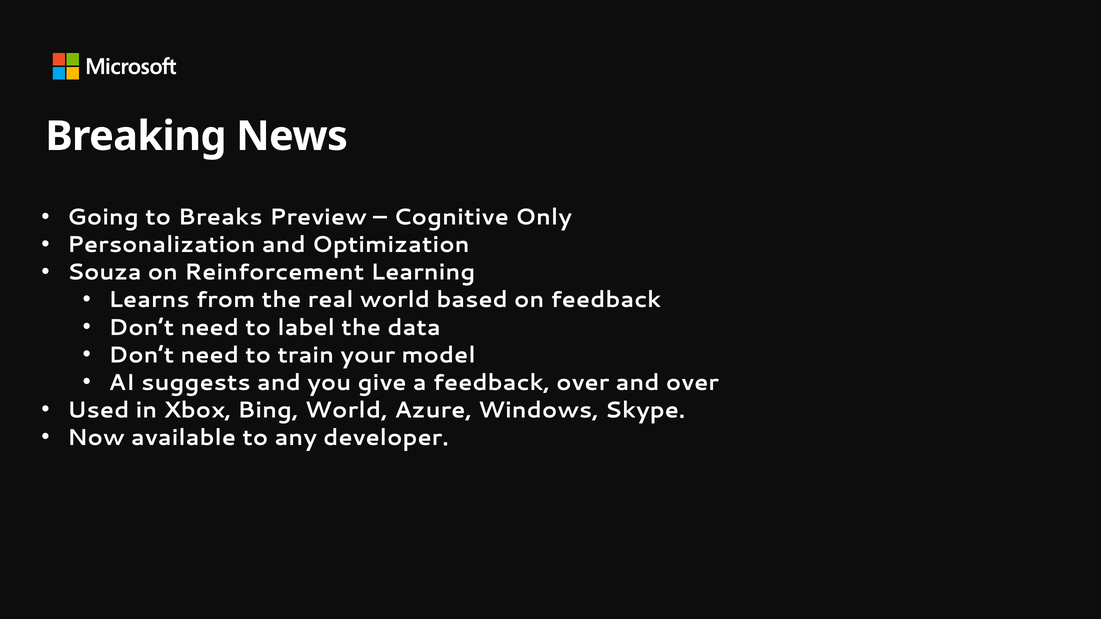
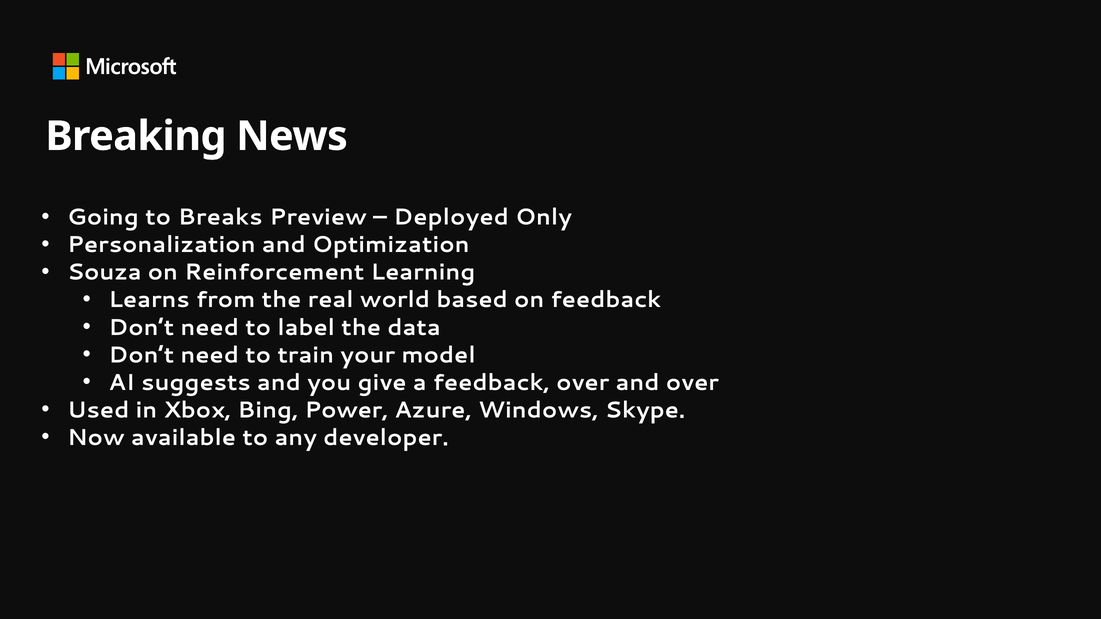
Cognitive: Cognitive -> Deployed (451, 217)
Bing World: World -> Power (346, 410)
